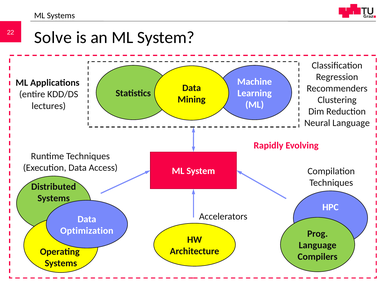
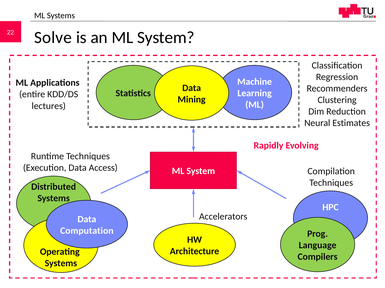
Neural Language: Language -> Estimates (351, 123)
Optimization: Optimization -> Computation (87, 231)
